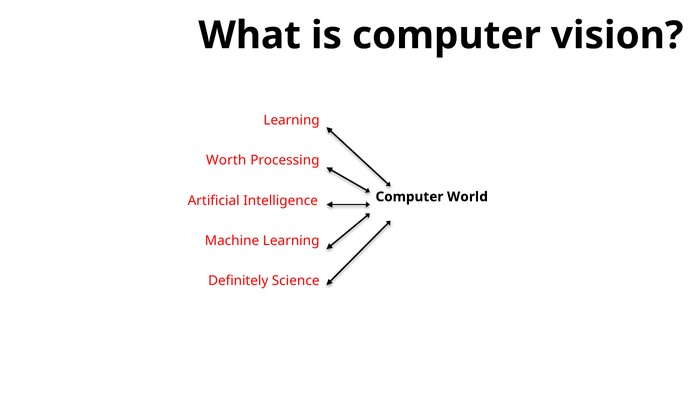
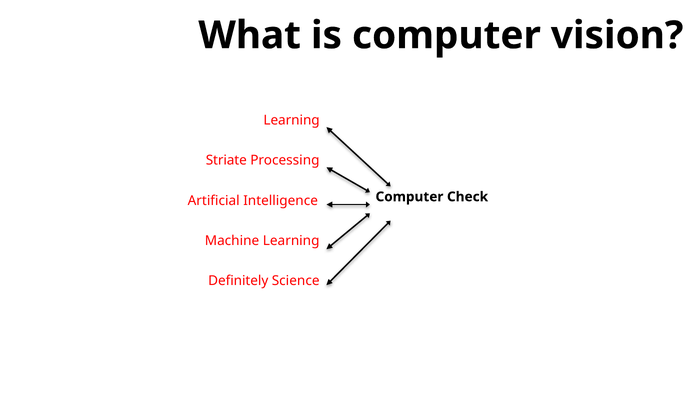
Worth: Worth -> Striate (226, 160)
World: World -> Check (468, 197)
